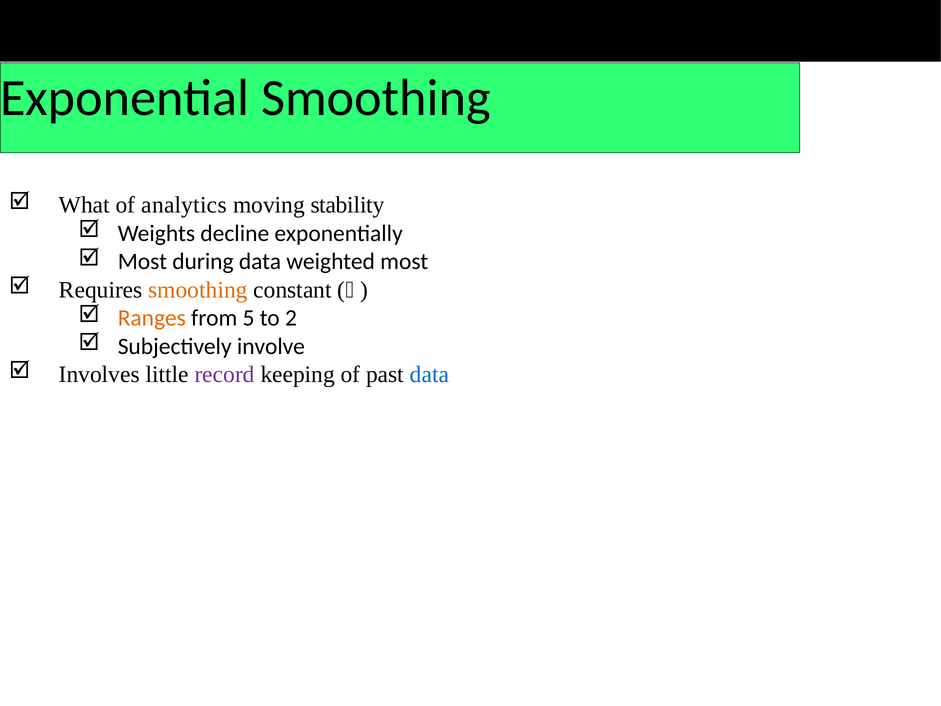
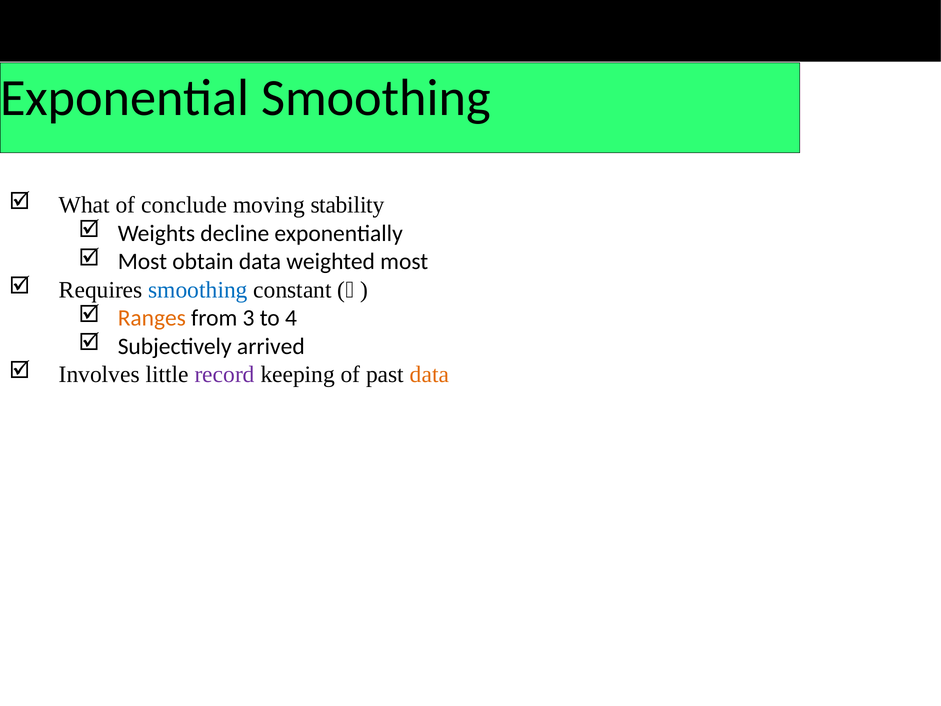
analytics: analytics -> conclude (184, 205)
during: during -> obtain (203, 262)
smoothing colour: orange -> blue (198, 290)
5: 5 -> 3 (249, 318)
2: 2 -> 4 (291, 318)
involve: involve -> arrived (271, 346)
data colour: blue -> orange (429, 374)
